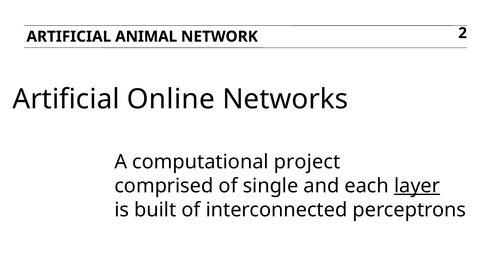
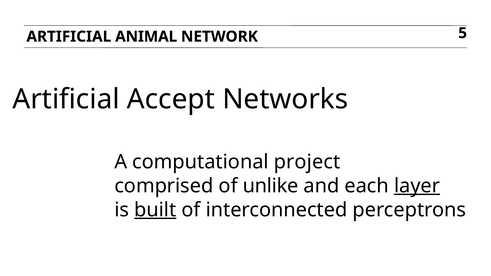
2: 2 -> 5 (463, 33)
Online: Online -> Accept (171, 99)
single: single -> unlike (271, 186)
built underline: none -> present (155, 210)
